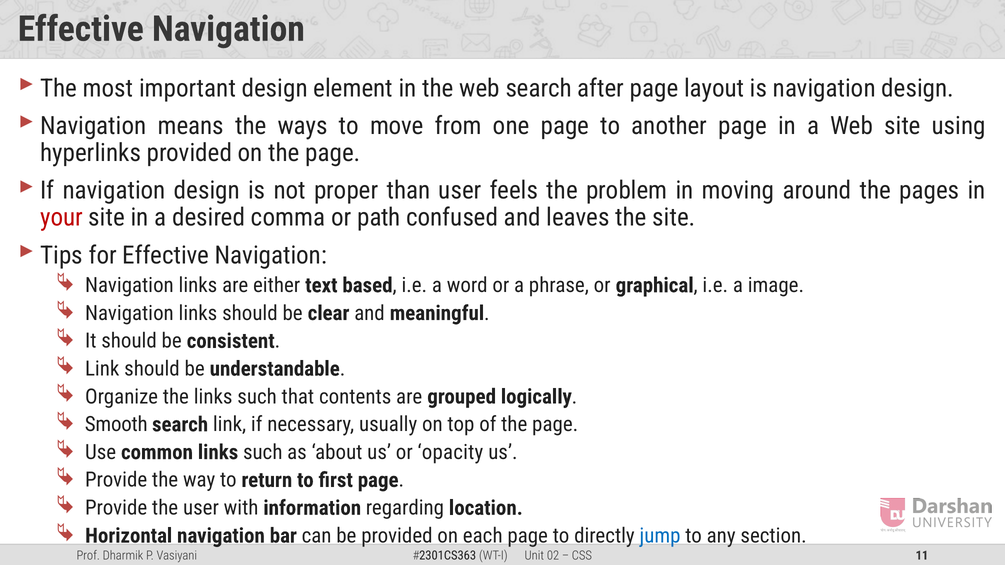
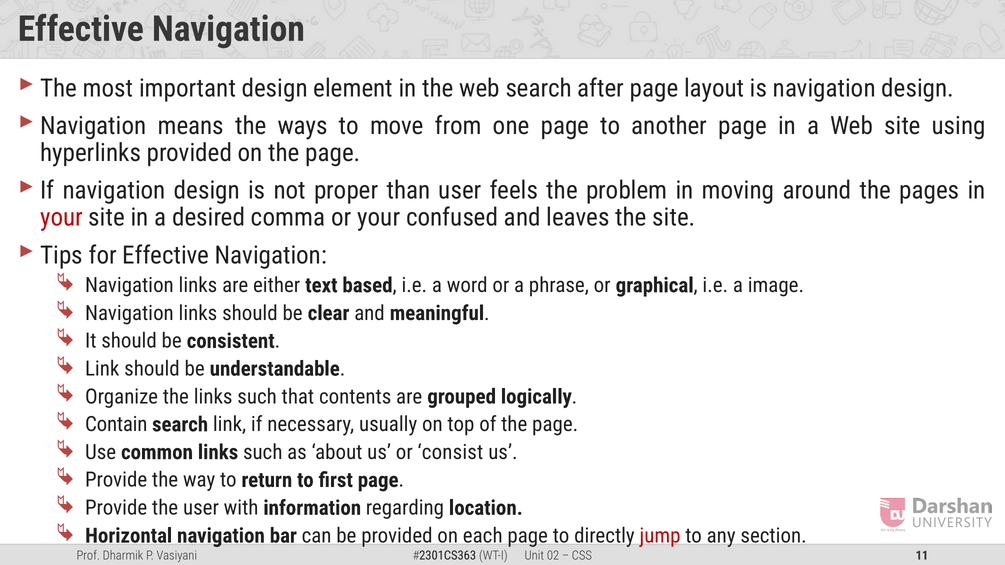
or path: path -> your (379, 218)
Smooth: Smooth -> Contain (116, 425)
opacity: opacity -> consist (450, 453)
jump colour: blue -> red (660, 536)
